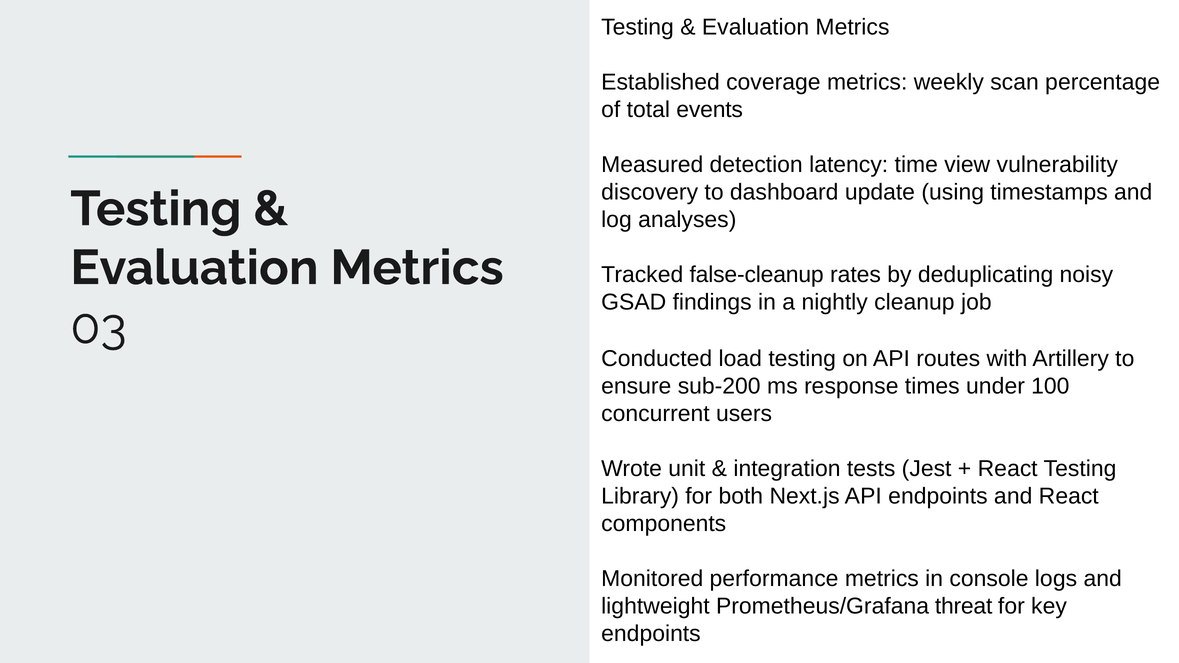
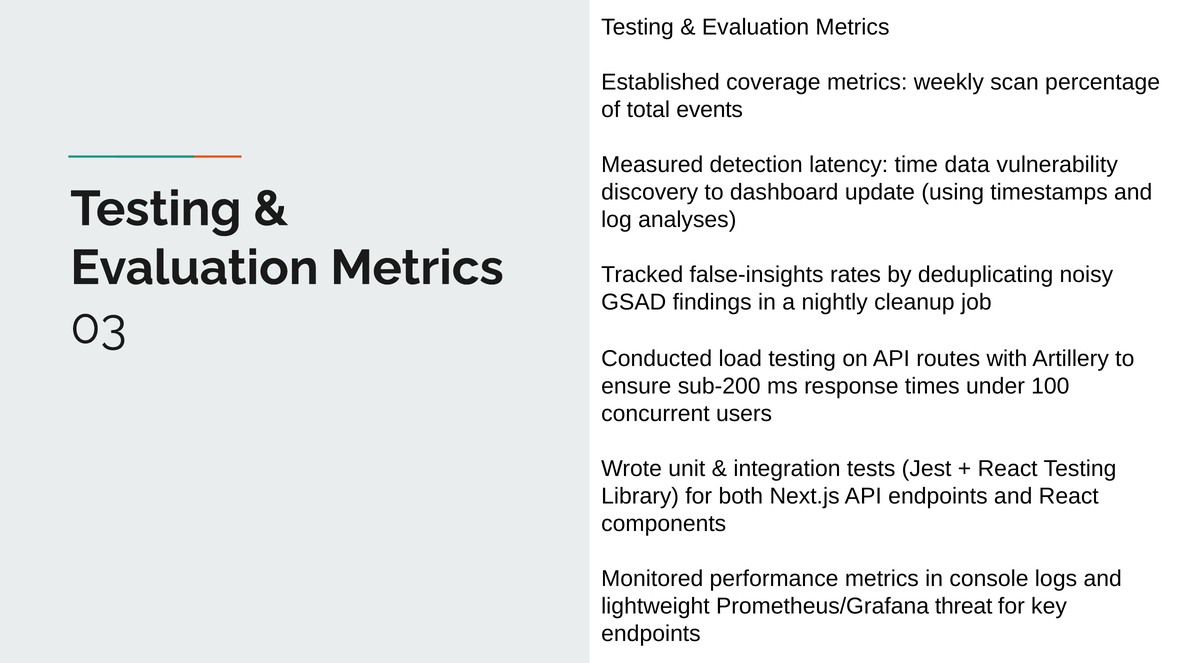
view: view -> data (967, 165)
false-cleanup: false-cleanup -> false-insights (757, 275)
